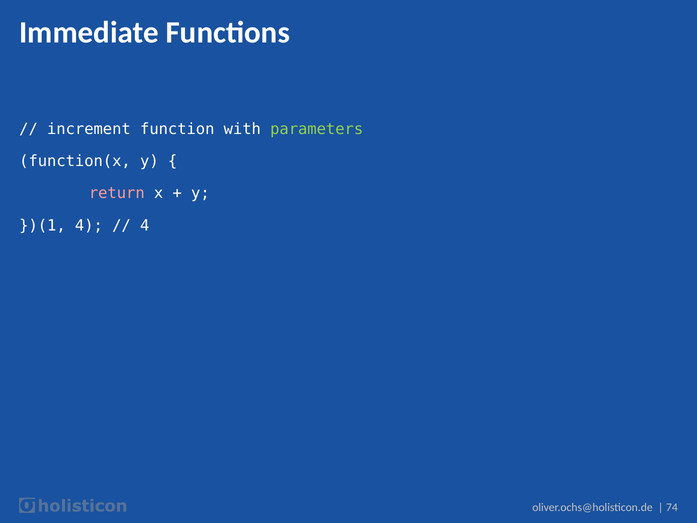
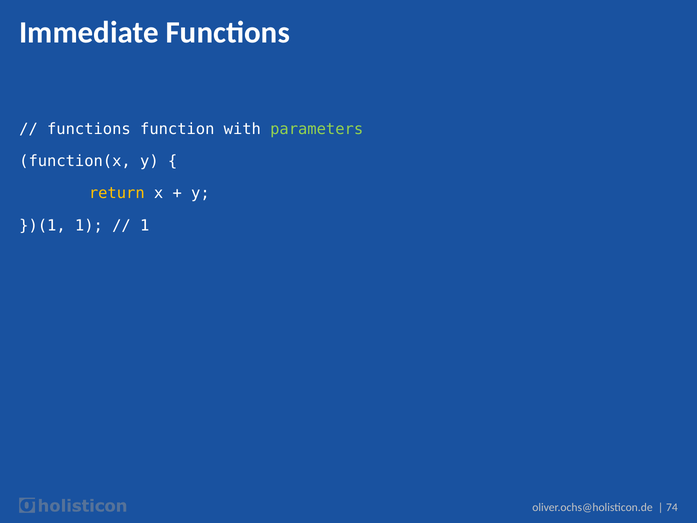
increment: increment -> functions (89, 129)
return colour: pink -> yellow (117, 193)
})(1 4: 4 -> 1 (89, 225)
4: 4 -> 1 (145, 225)
